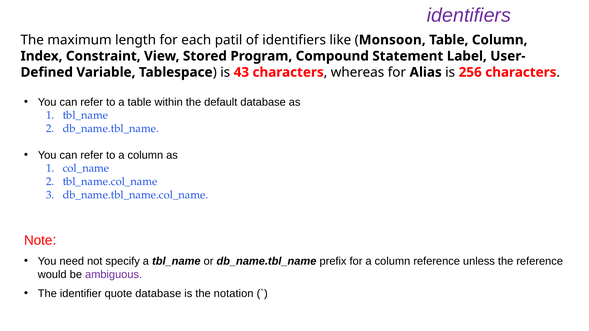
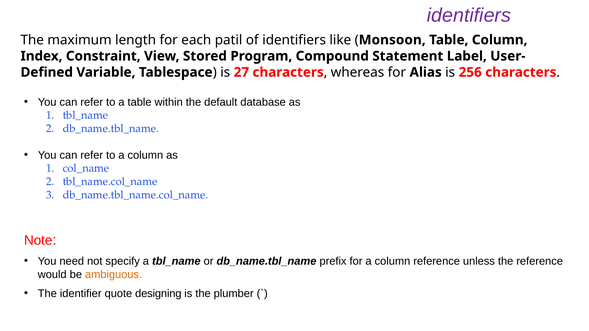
43: 43 -> 27 (241, 72)
ambiguous colour: purple -> orange (114, 275)
quote database: database -> designing (158, 294)
notation: notation -> plumber (234, 294)
